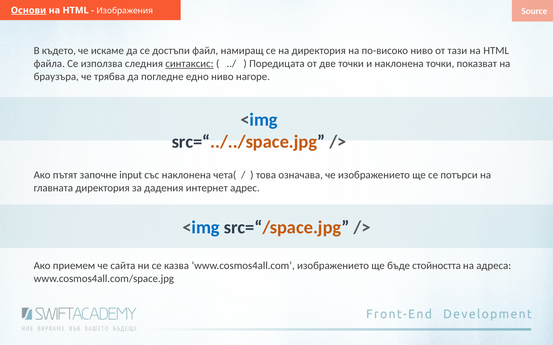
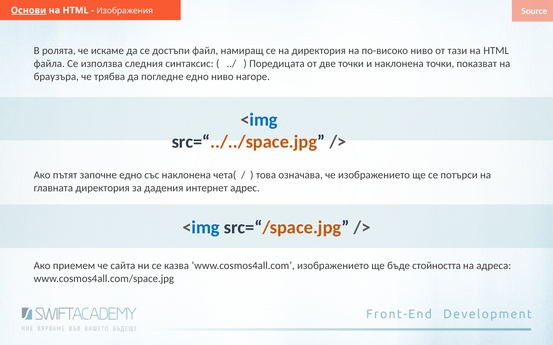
където: където -> ролята (59, 51)
синтаксис underline: present -> none (189, 64)
започне input: input -> едно (131, 175)
